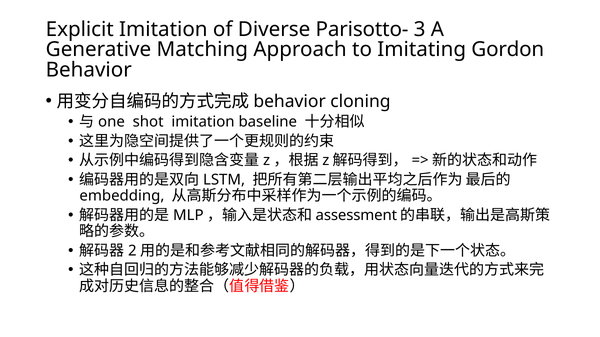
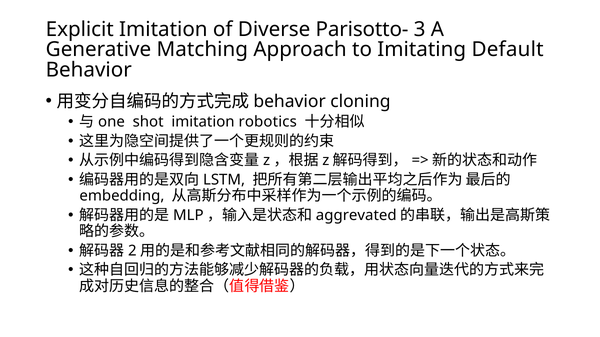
Gordon: Gordon -> Default (508, 50)
baseline: baseline -> robotics (268, 122)
assessment: assessment -> aggrevated (356, 216)
